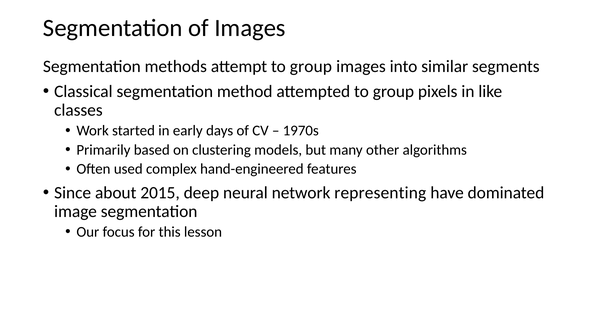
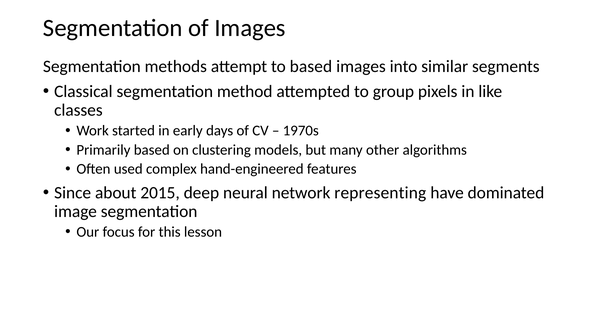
attempt to group: group -> based (311, 66)
